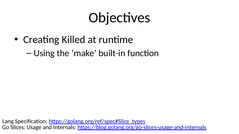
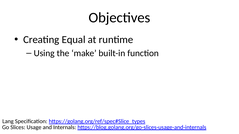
Killed: Killed -> Equal (74, 40)
